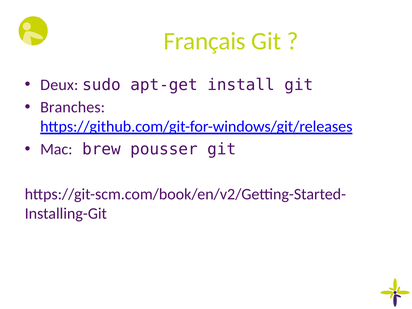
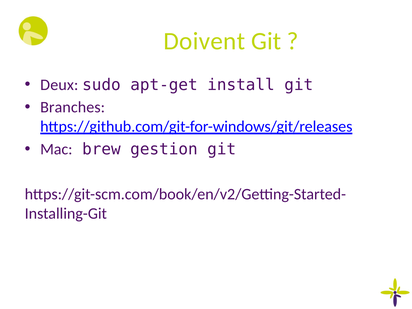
Français: Français -> Doivent (204, 41)
pousser: pousser -> gestion (164, 149)
